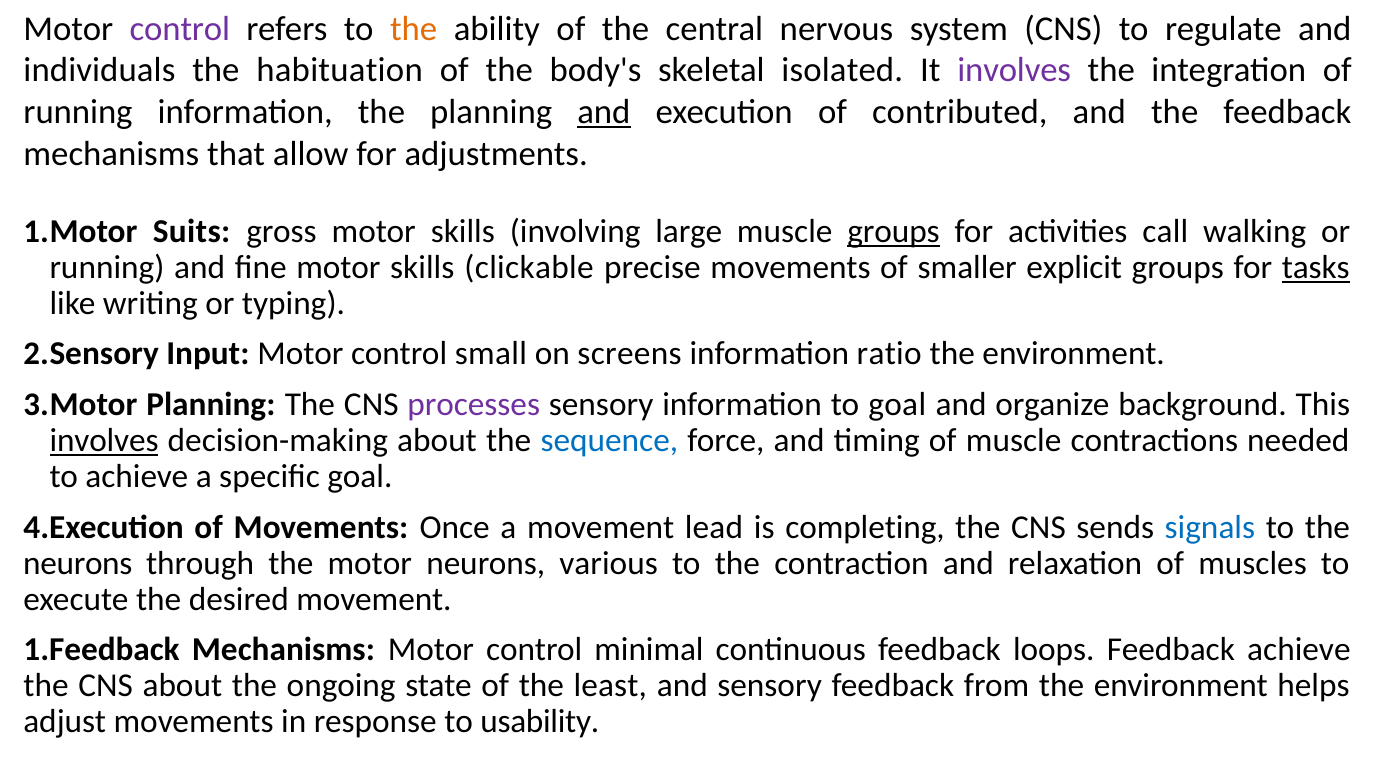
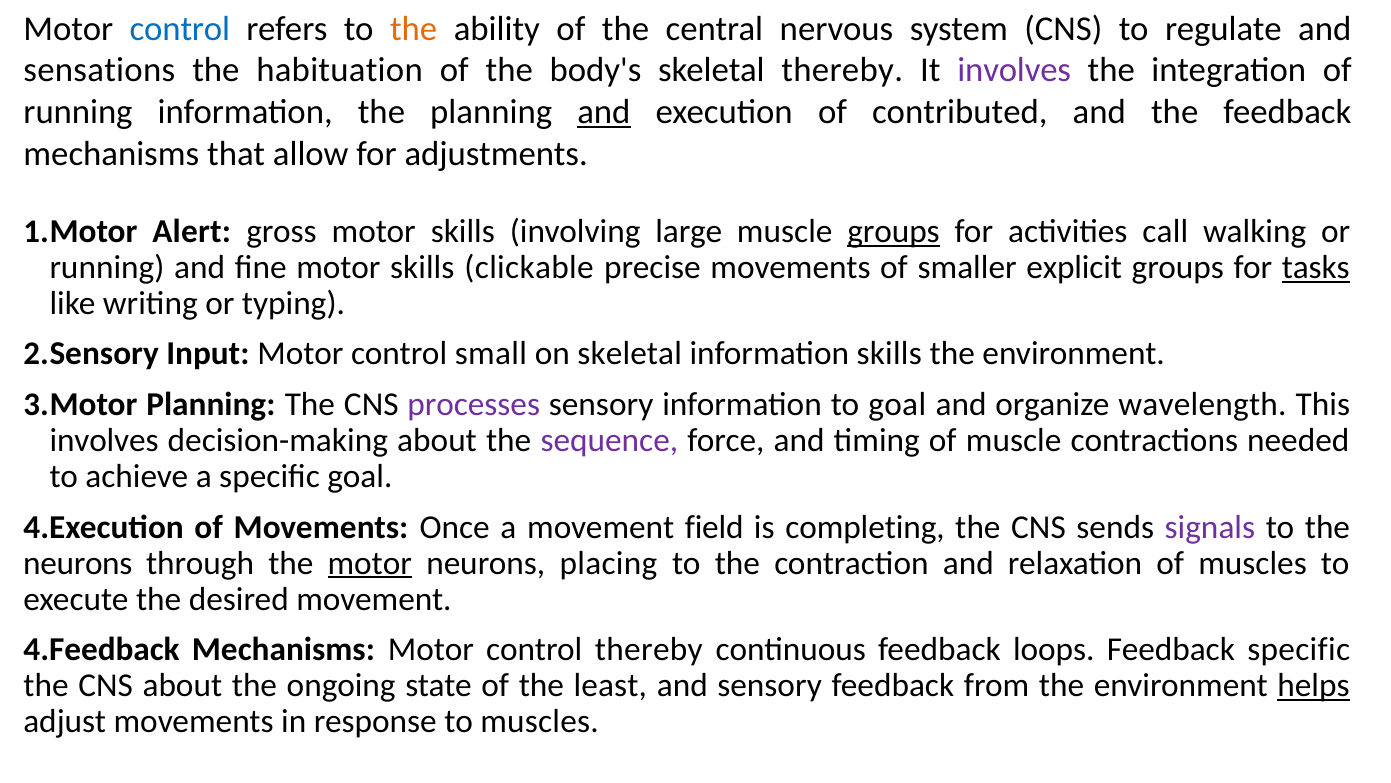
control colour: purple -> blue (180, 29)
individuals: individuals -> sensations (99, 70)
skeletal isolated: isolated -> thereby (842, 70)
Suits: Suits -> Alert (192, 231)
on screens: screens -> skeletal (630, 354)
information ratio: ratio -> skills (889, 354)
background: background -> wavelength (1202, 404)
involves underline: present -> none (104, 440)
sequence colour: blue -> purple (609, 440)
lead: lead -> field (714, 527)
signals colour: blue -> purple (1210, 527)
motor underline: none -> present (370, 563)
various: various -> placing (608, 563)
1.Feedback: 1.Feedback -> 4.Feedback (102, 649)
control minimal: minimal -> thereby (649, 649)
Feedback achieve: achieve -> specific (1299, 649)
helps underline: none -> present (1314, 685)
to usability: usability -> muscles (540, 721)
